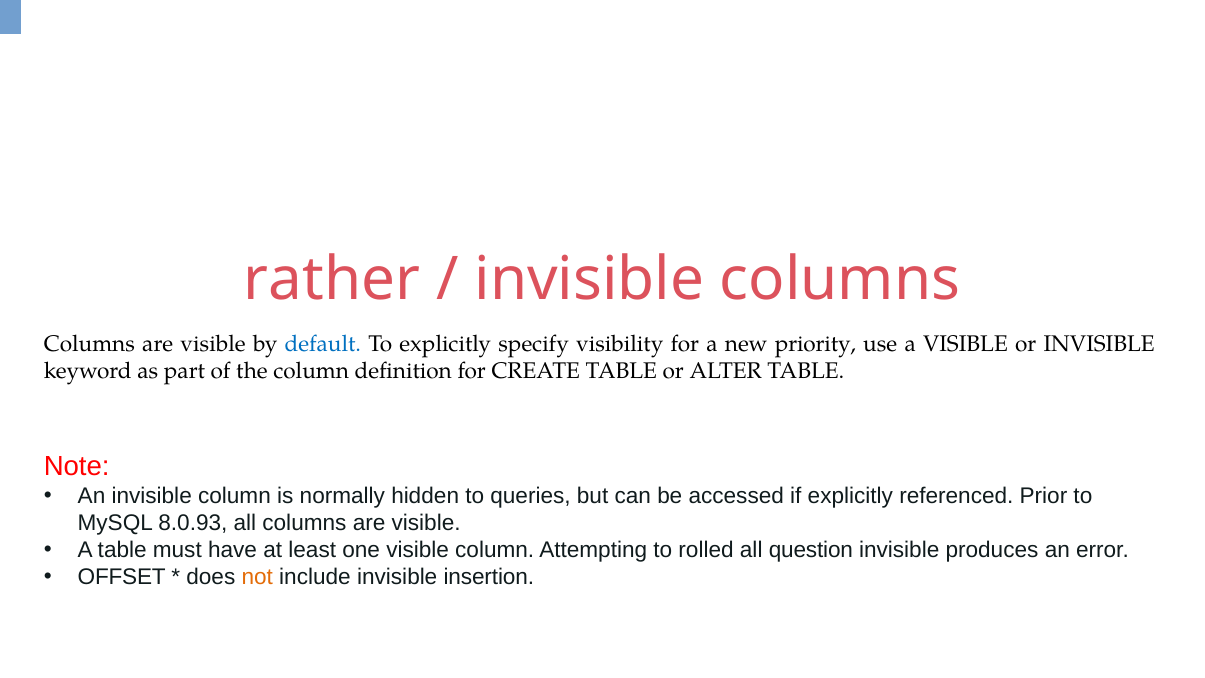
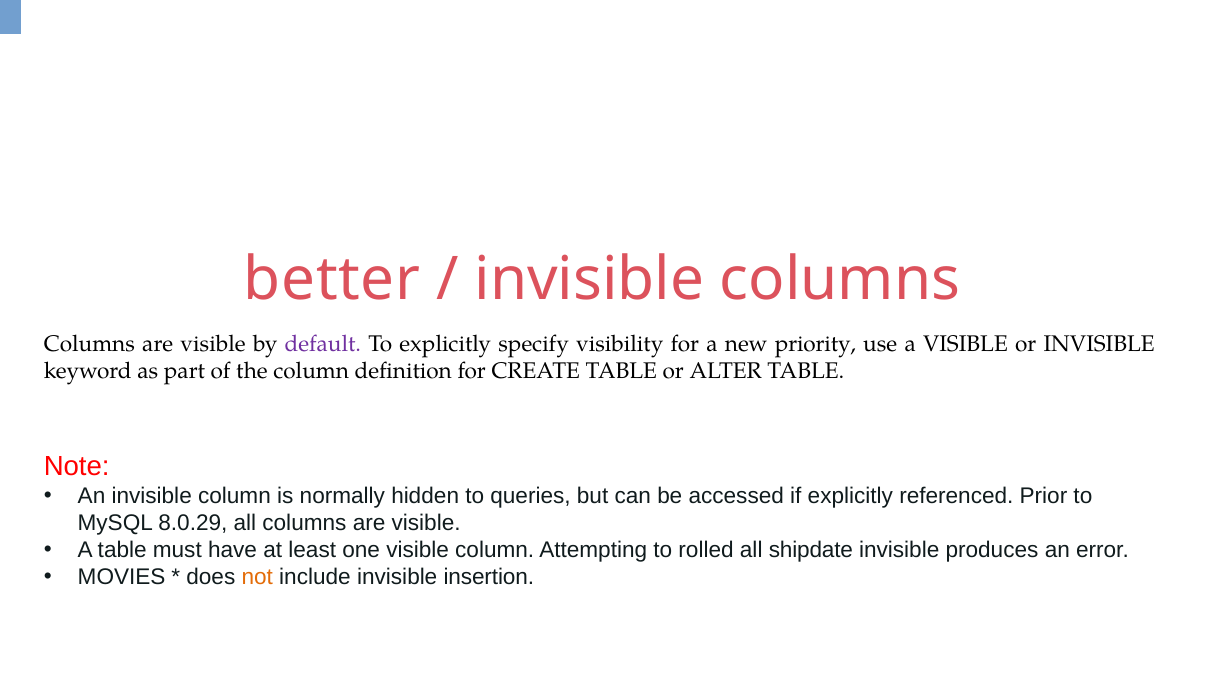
rather: rather -> better (332, 279)
default colour: blue -> purple (323, 344)
8.0.93: 8.0.93 -> 8.0.29 (193, 523)
question: question -> shipdate (811, 550)
OFFSET: OFFSET -> MOVIES (122, 577)
